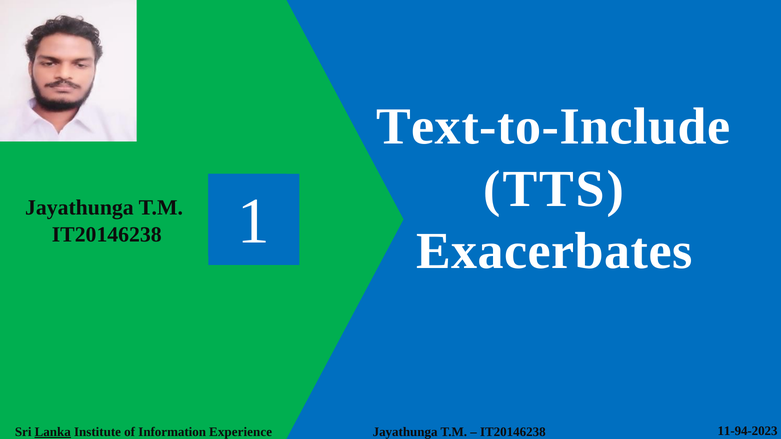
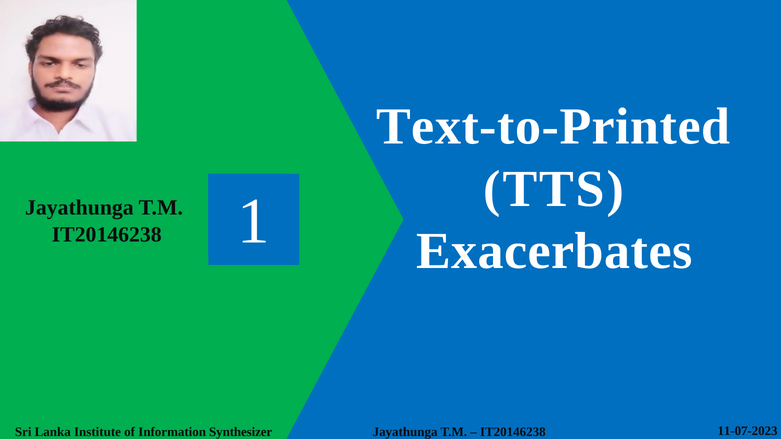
Text-to-Include: Text-to-Include -> Text-to-Printed (553, 127)
Lanka underline: present -> none (53, 432)
Experience: Experience -> Synthesizer (241, 432)
11-94-2023: 11-94-2023 -> 11-07-2023 (748, 431)
